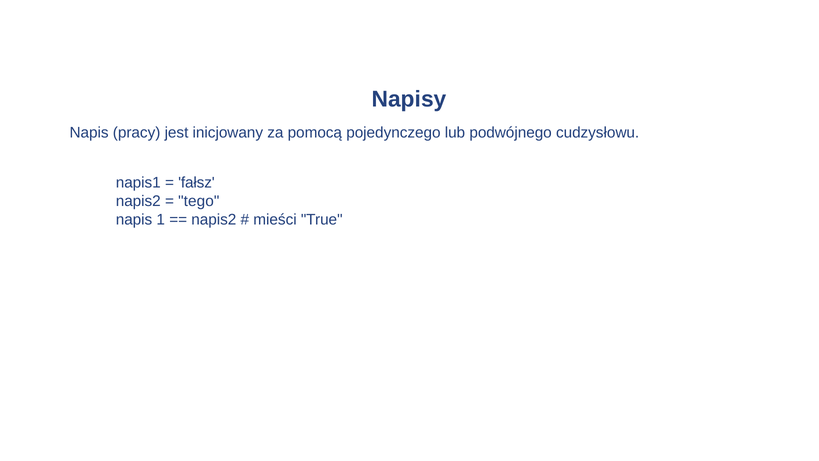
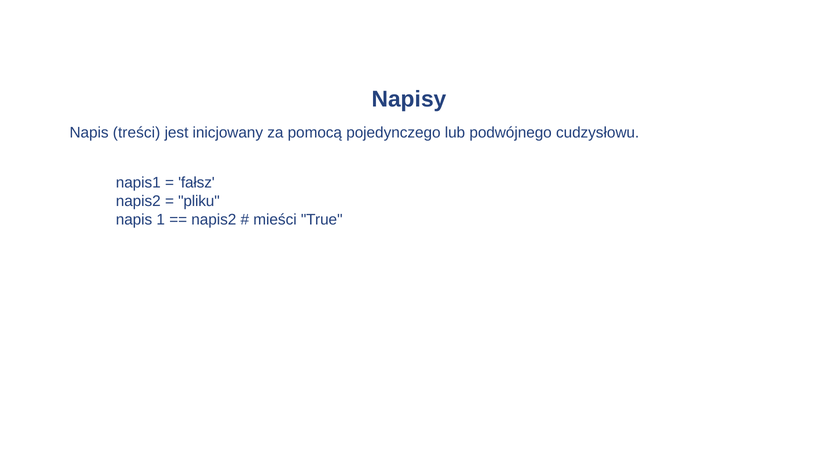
pracy: pracy -> treści (137, 132)
tego: tego -> pliku (199, 201)
